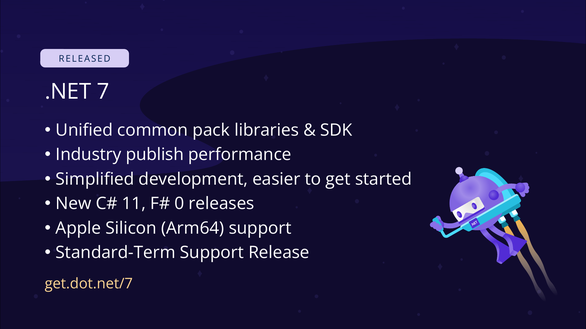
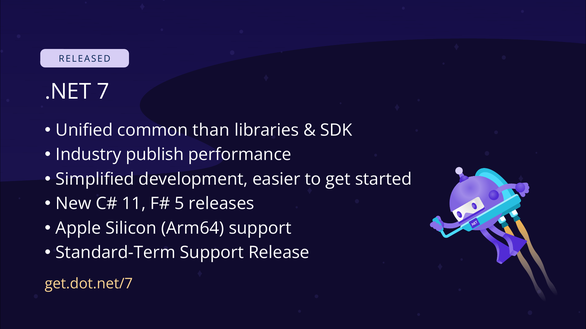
pack: pack -> than (211, 130)
0: 0 -> 5 (179, 204)
